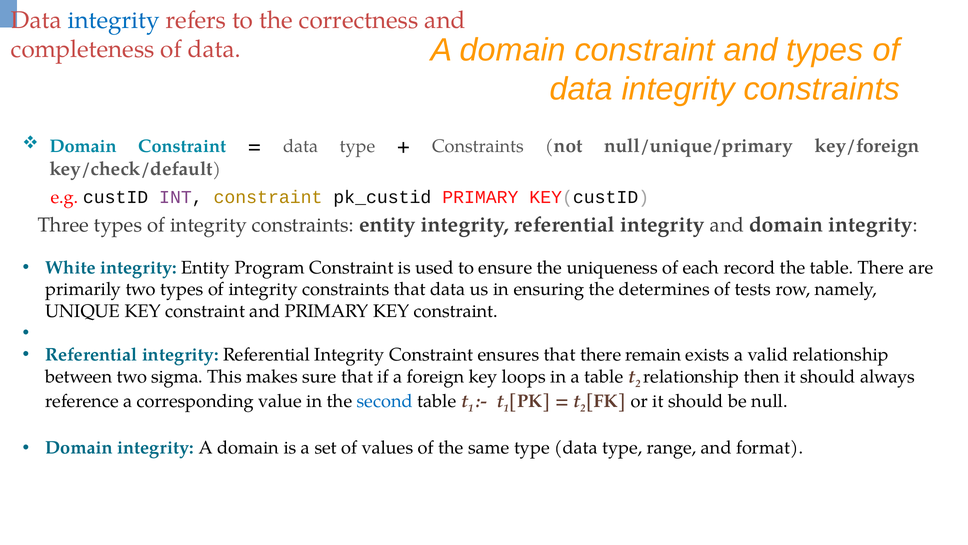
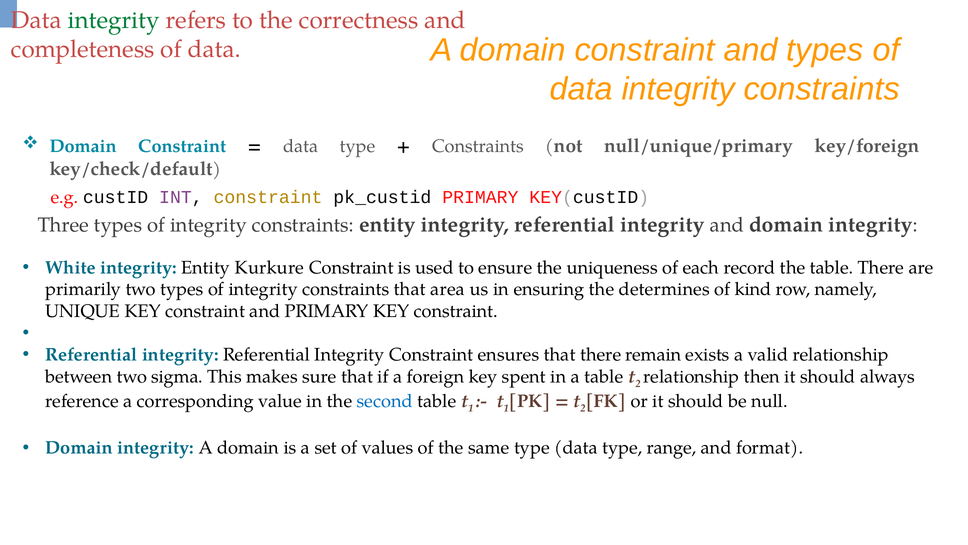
integrity colour: blue -> green (114, 20)
Program: Program -> Kurkure (270, 267)
that data: data -> area (448, 289)
tests: tests -> kind (753, 289)
loops: loops -> spent (524, 376)
